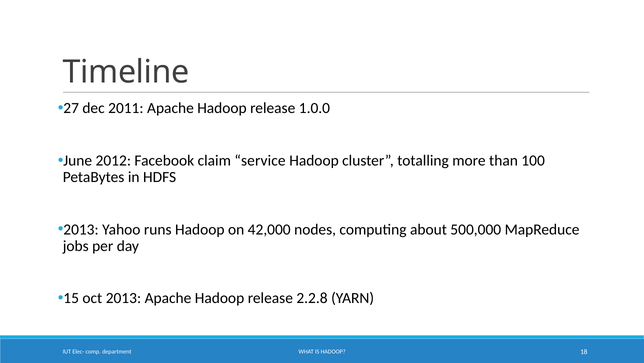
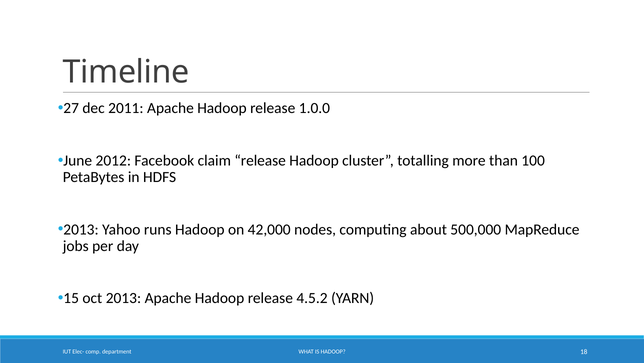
claim service: service -> release (260, 160)
2.2.8: 2.2.8 -> 4.5.2 (312, 298)
